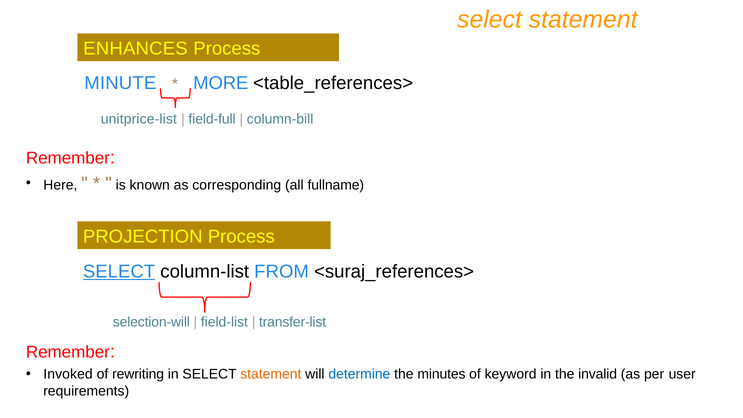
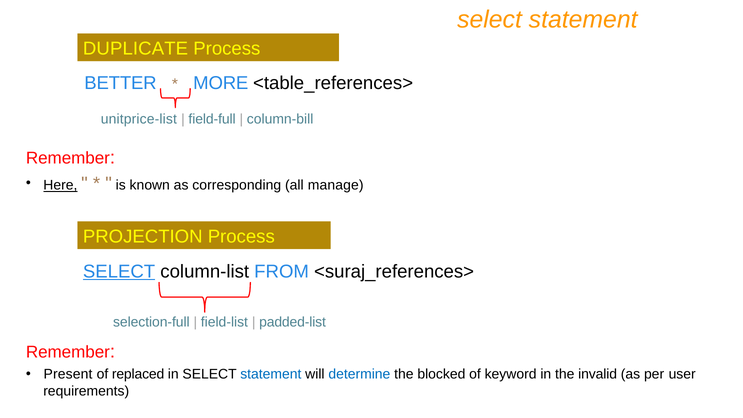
ENHANCES: ENHANCES -> DUPLICATE (136, 49)
MINUTE: MINUTE -> BETTER (120, 83)
Here underline: none -> present (60, 185)
fullname: fullname -> manage (336, 185)
selection-will: selection-will -> selection-full (151, 322)
transfer-list: transfer-list -> padded-list (293, 322)
Invoked: Invoked -> Present (68, 374)
rewriting: rewriting -> replaced (138, 374)
statement colour: orange -> blue (271, 374)
minutes: minutes -> blocked (441, 374)
